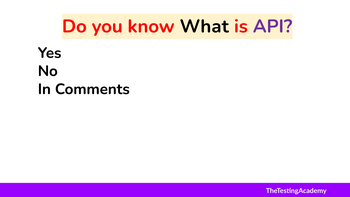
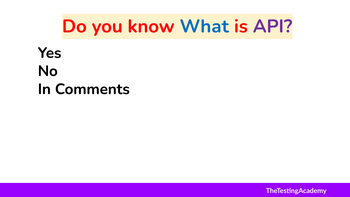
What colour: black -> blue (204, 26)
